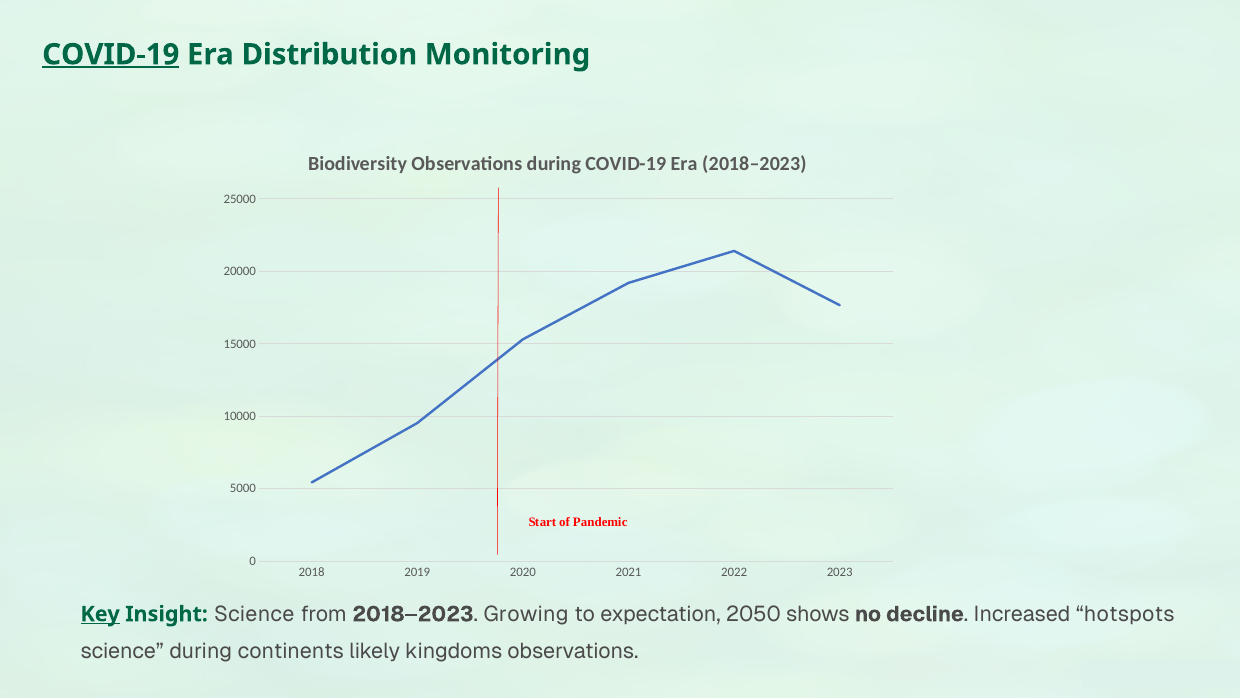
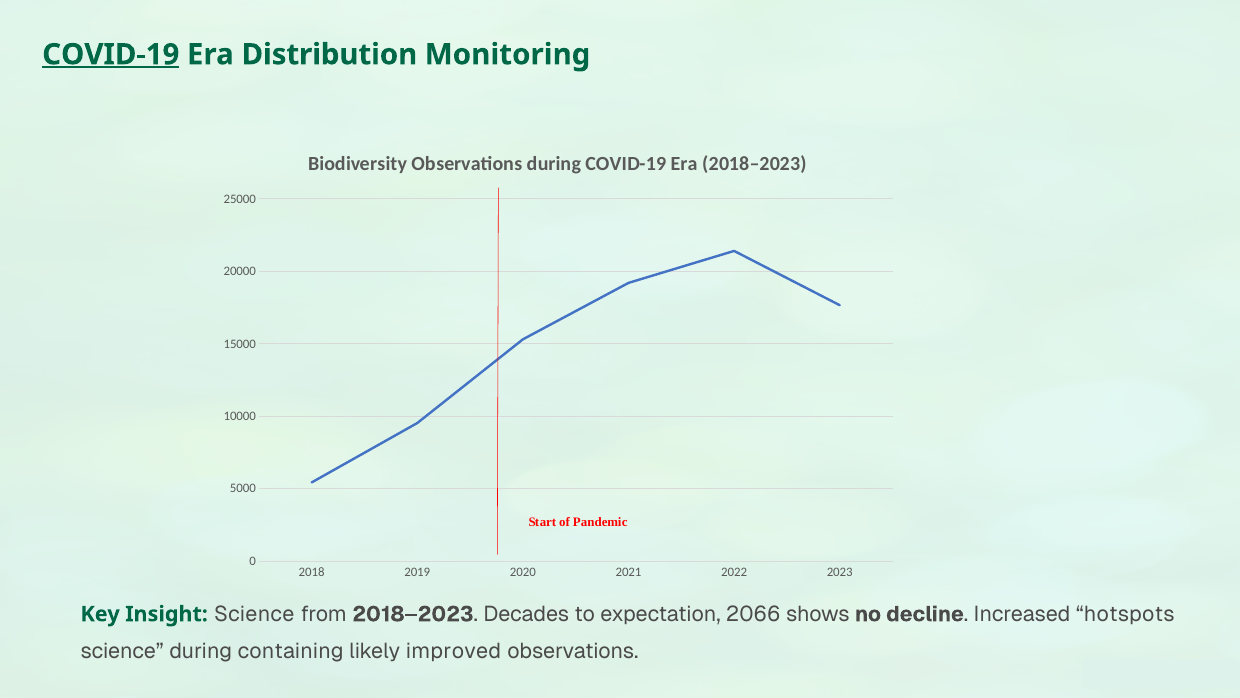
Key underline: present -> none (100, 614)
Growing: Growing -> Decades (526, 614)
2050: 2050 -> 2066 (753, 614)
continents: continents -> containing (291, 651)
kingdoms: kingdoms -> improved (454, 651)
